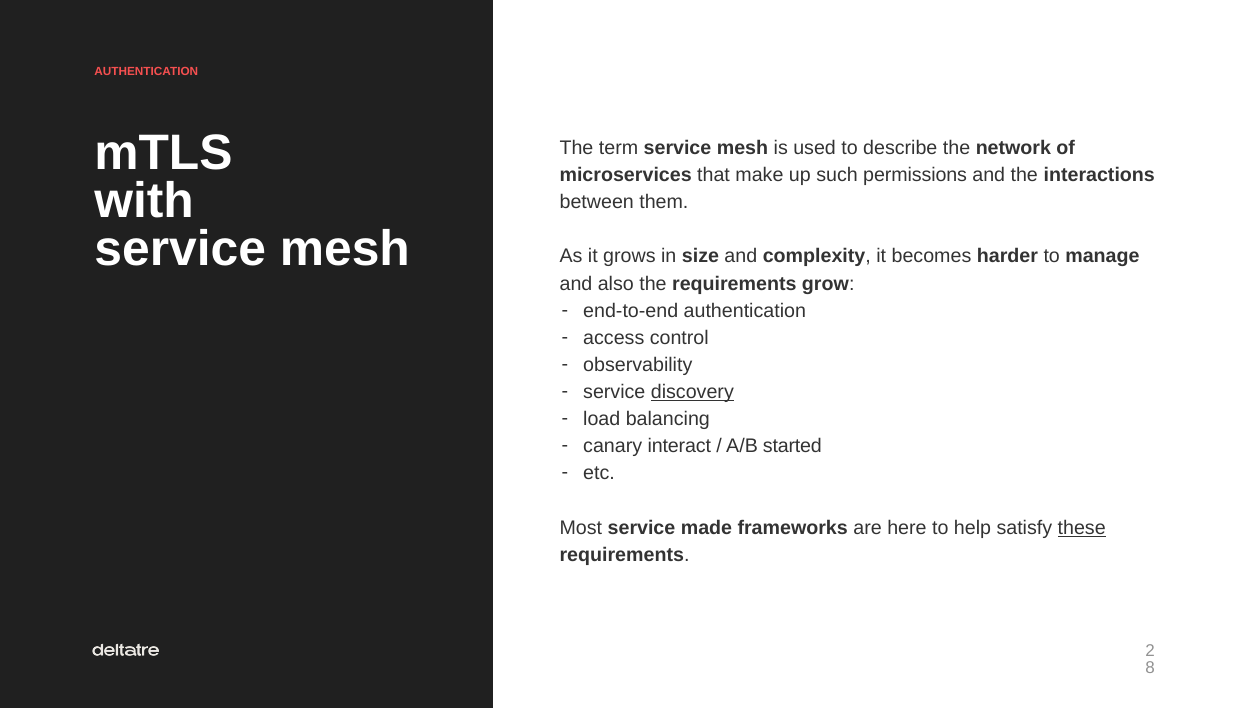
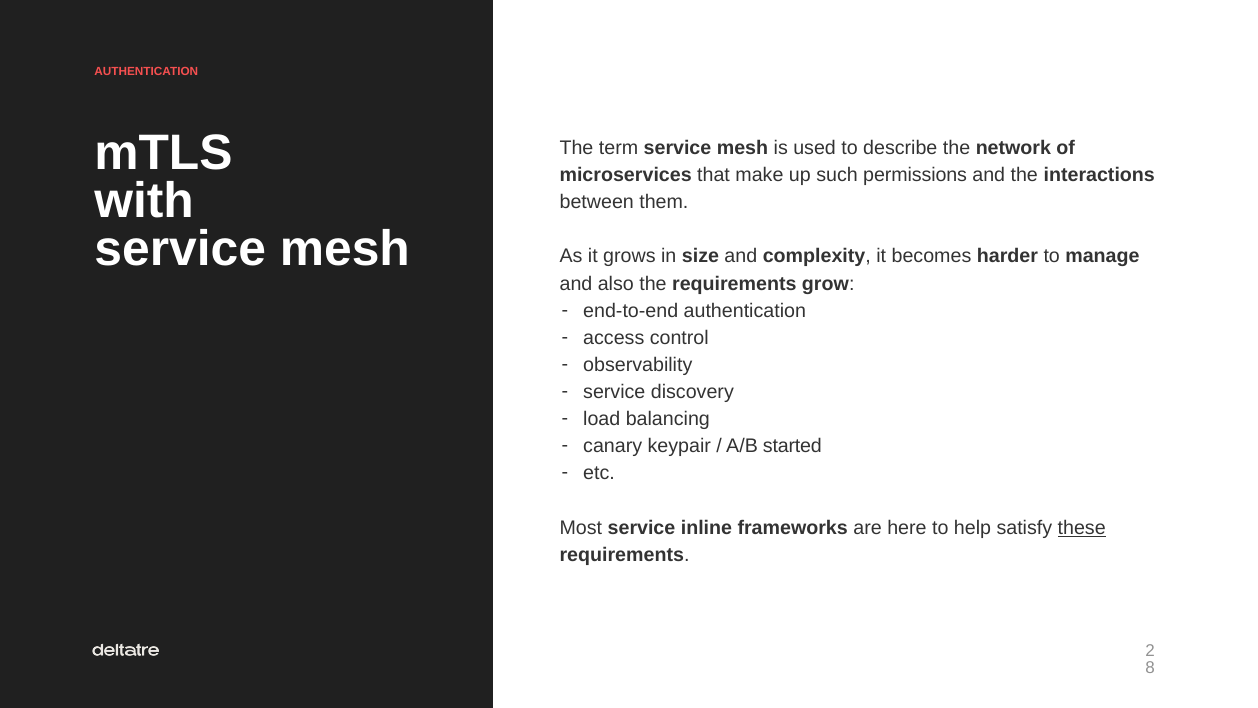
discovery underline: present -> none (692, 392)
interact: interact -> keypair (679, 446)
made: made -> inline (706, 527)
